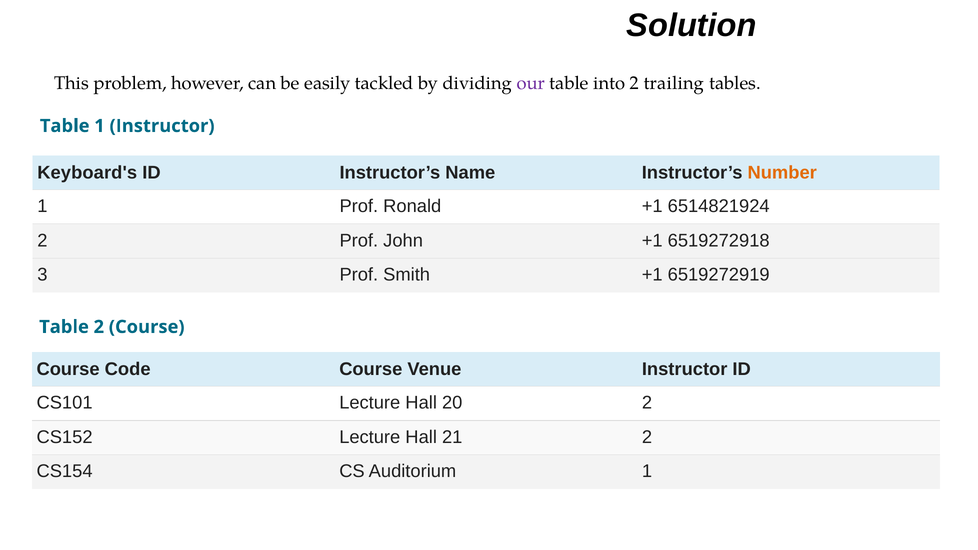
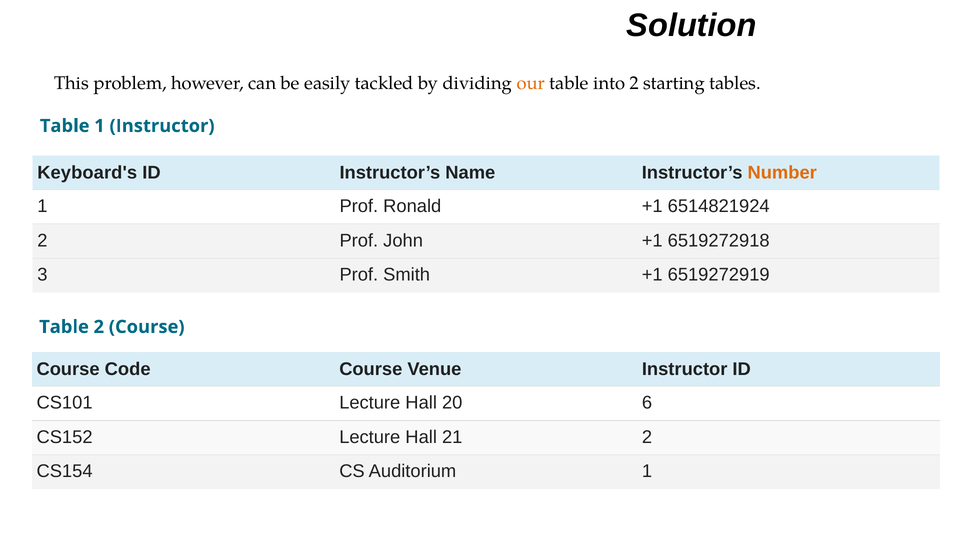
our colour: purple -> orange (531, 83)
trailing: trailing -> starting (674, 83)
20 2: 2 -> 6 (647, 403)
